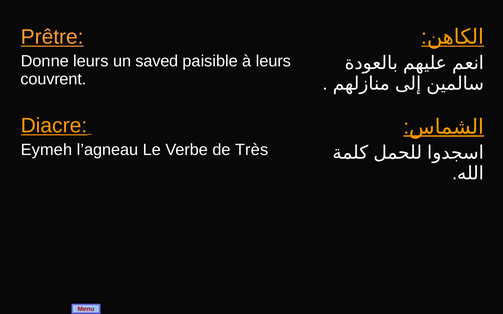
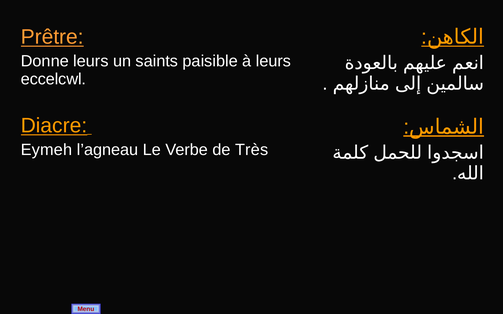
saved: saved -> saints (157, 61)
couvrent: couvrent -> eccelcwl (53, 79)
